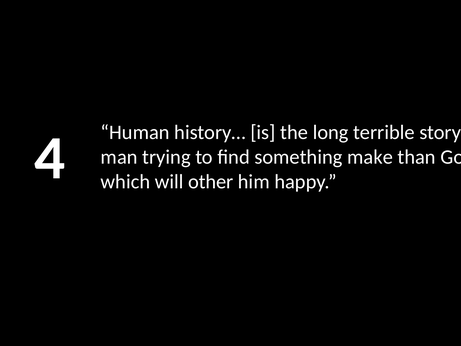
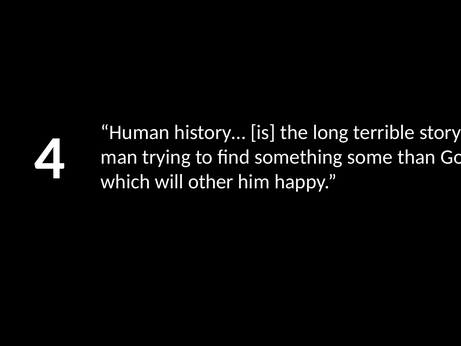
make: make -> some (370, 157)
